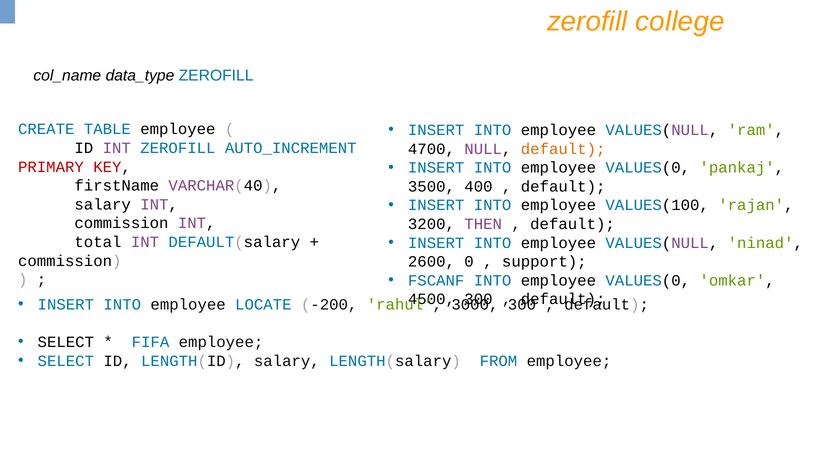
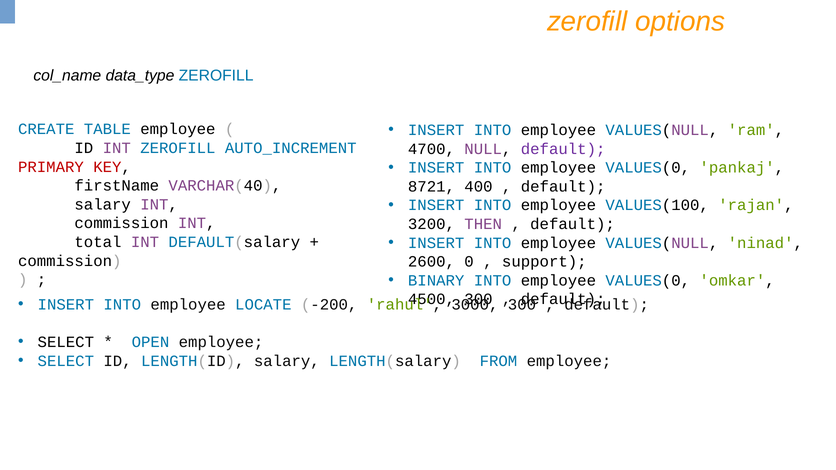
college: college -> options (680, 22)
default colour: orange -> purple (563, 149)
3500: 3500 -> 8721 (431, 187)
FSCANF: FSCANF -> BINARY (436, 281)
FIFA: FIFA -> OPEN (150, 342)
